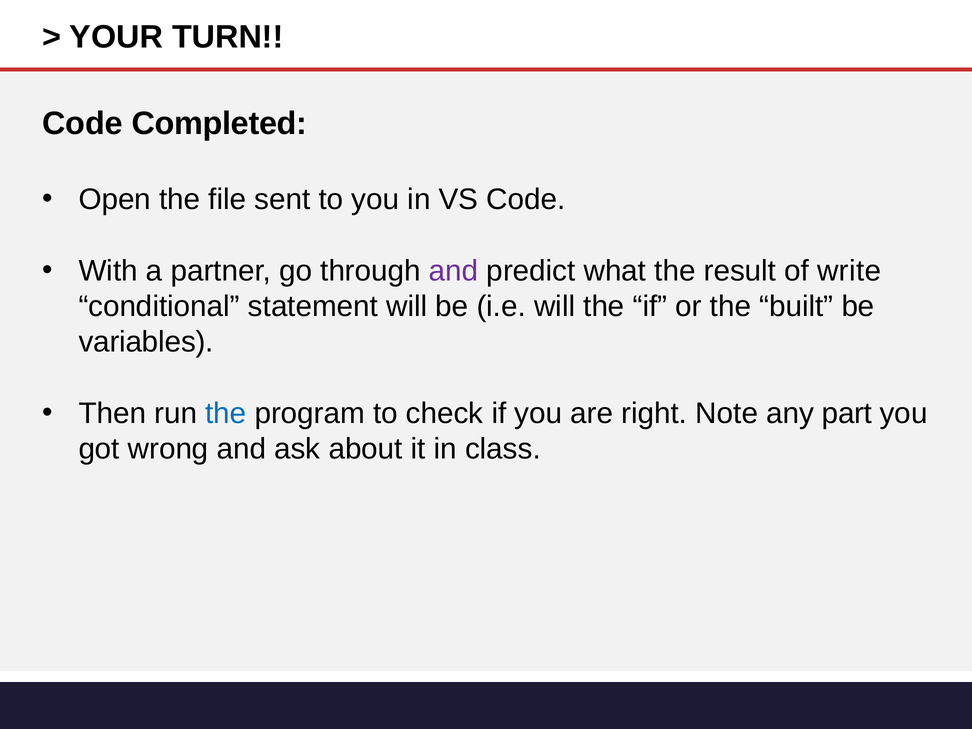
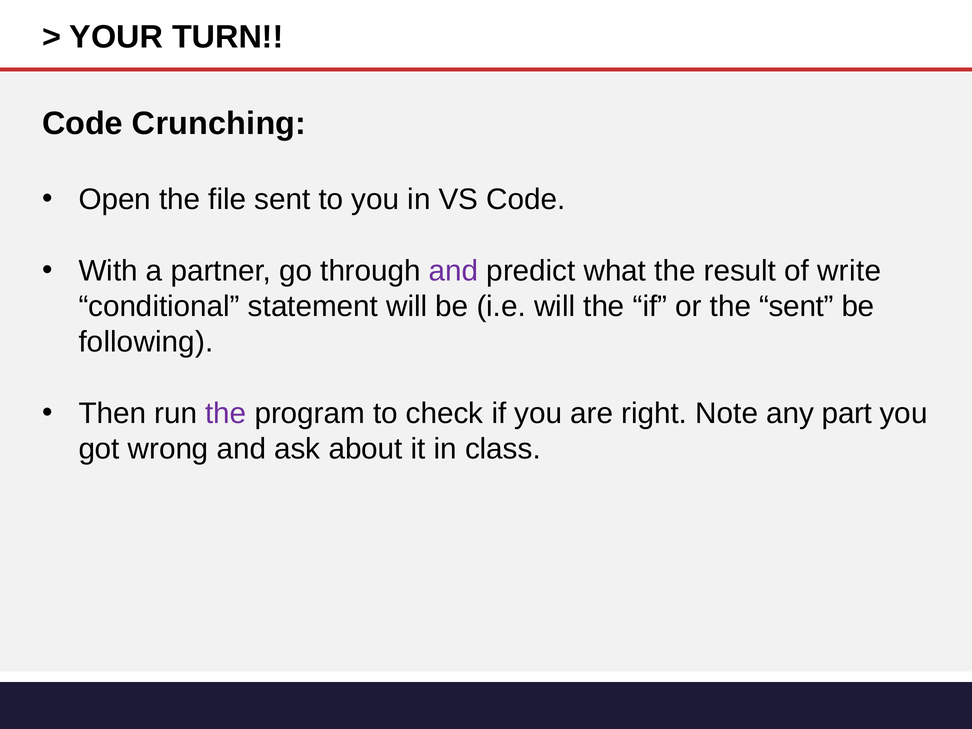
Completed: Completed -> Crunching (219, 124)
the built: built -> sent (796, 307)
variables: variables -> following (146, 342)
the colour: blue -> purple (226, 413)
